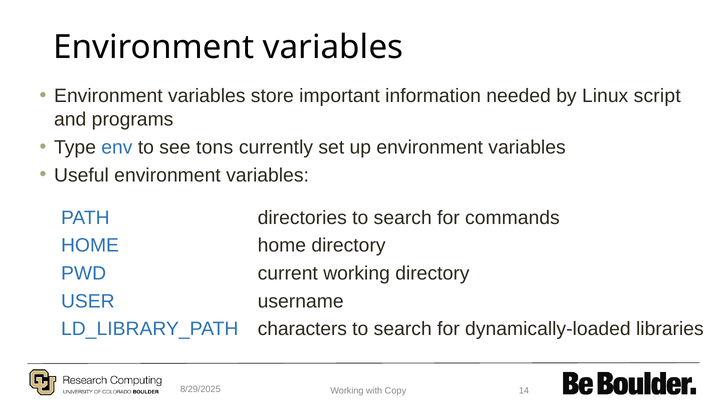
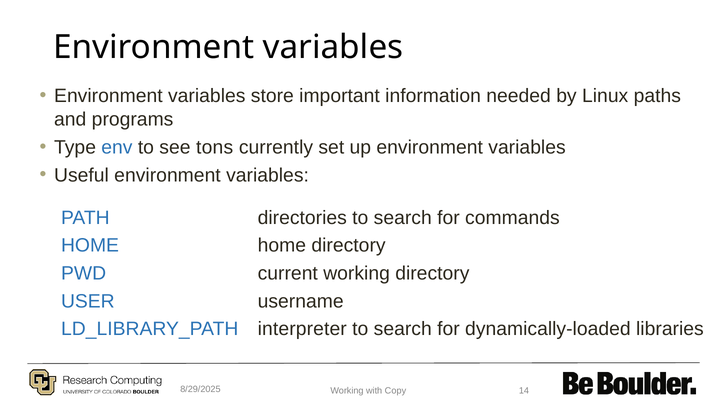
script: script -> paths (657, 96)
characters: characters -> interpreter (302, 329)
